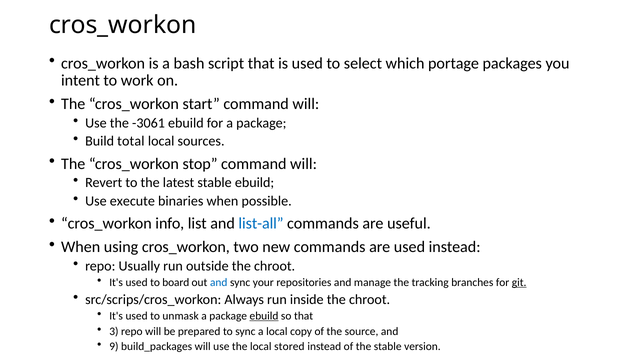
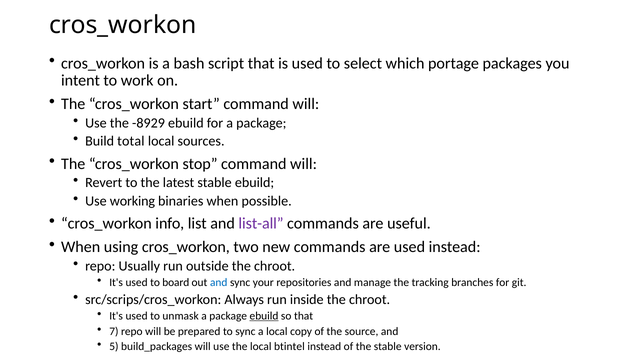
-3061: -3061 -> -8929 (148, 123)
execute: execute -> working (132, 201)
list-all colour: blue -> purple (261, 223)
git underline: present -> none (519, 282)
3: 3 -> 7 (114, 331)
9: 9 -> 5 (114, 346)
stored: stored -> btintel (289, 346)
